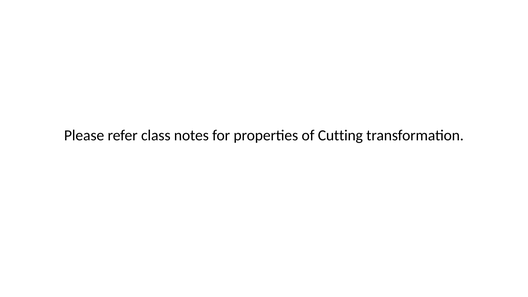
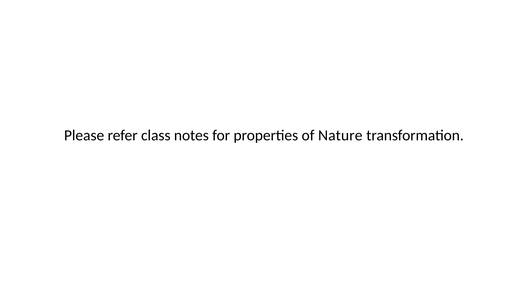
Cutting: Cutting -> Nature (340, 135)
